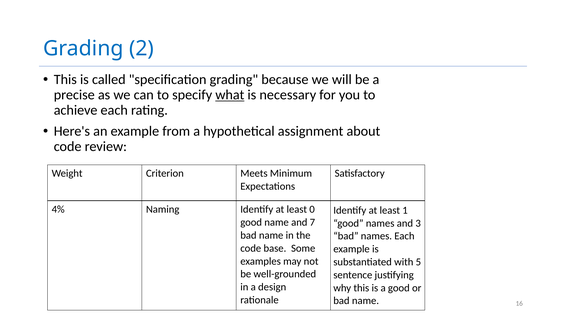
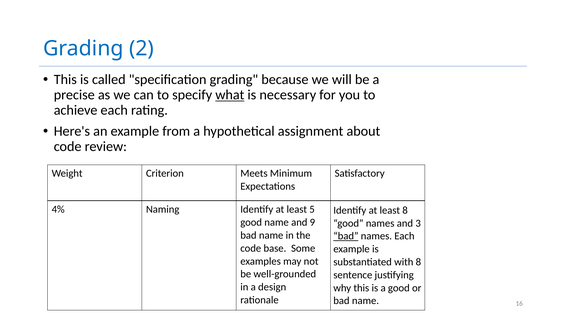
0: 0 -> 5 (312, 210)
least 1: 1 -> 8 (405, 211)
7: 7 -> 9 (312, 223)
bad underline: none -> present (346, 236)
with 5: 5 -> 8 (418, 262)
